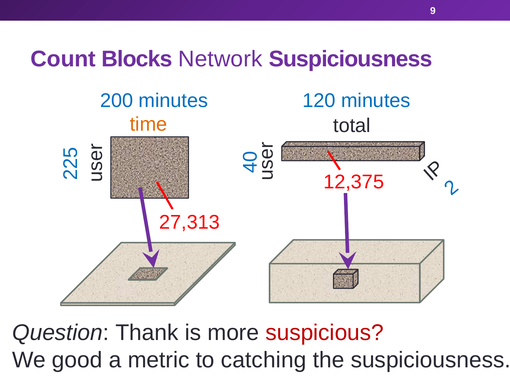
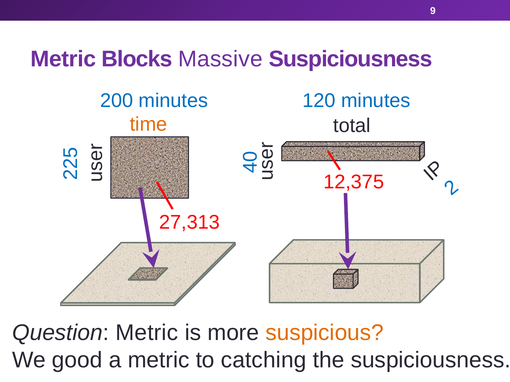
Count: Count -> Metric (63, 59)
Network: Network -> Massive (220, 59)
Question Thank: Thank -> Metric (147, 333)
suspicious colour: red -> orange (325, 333)
